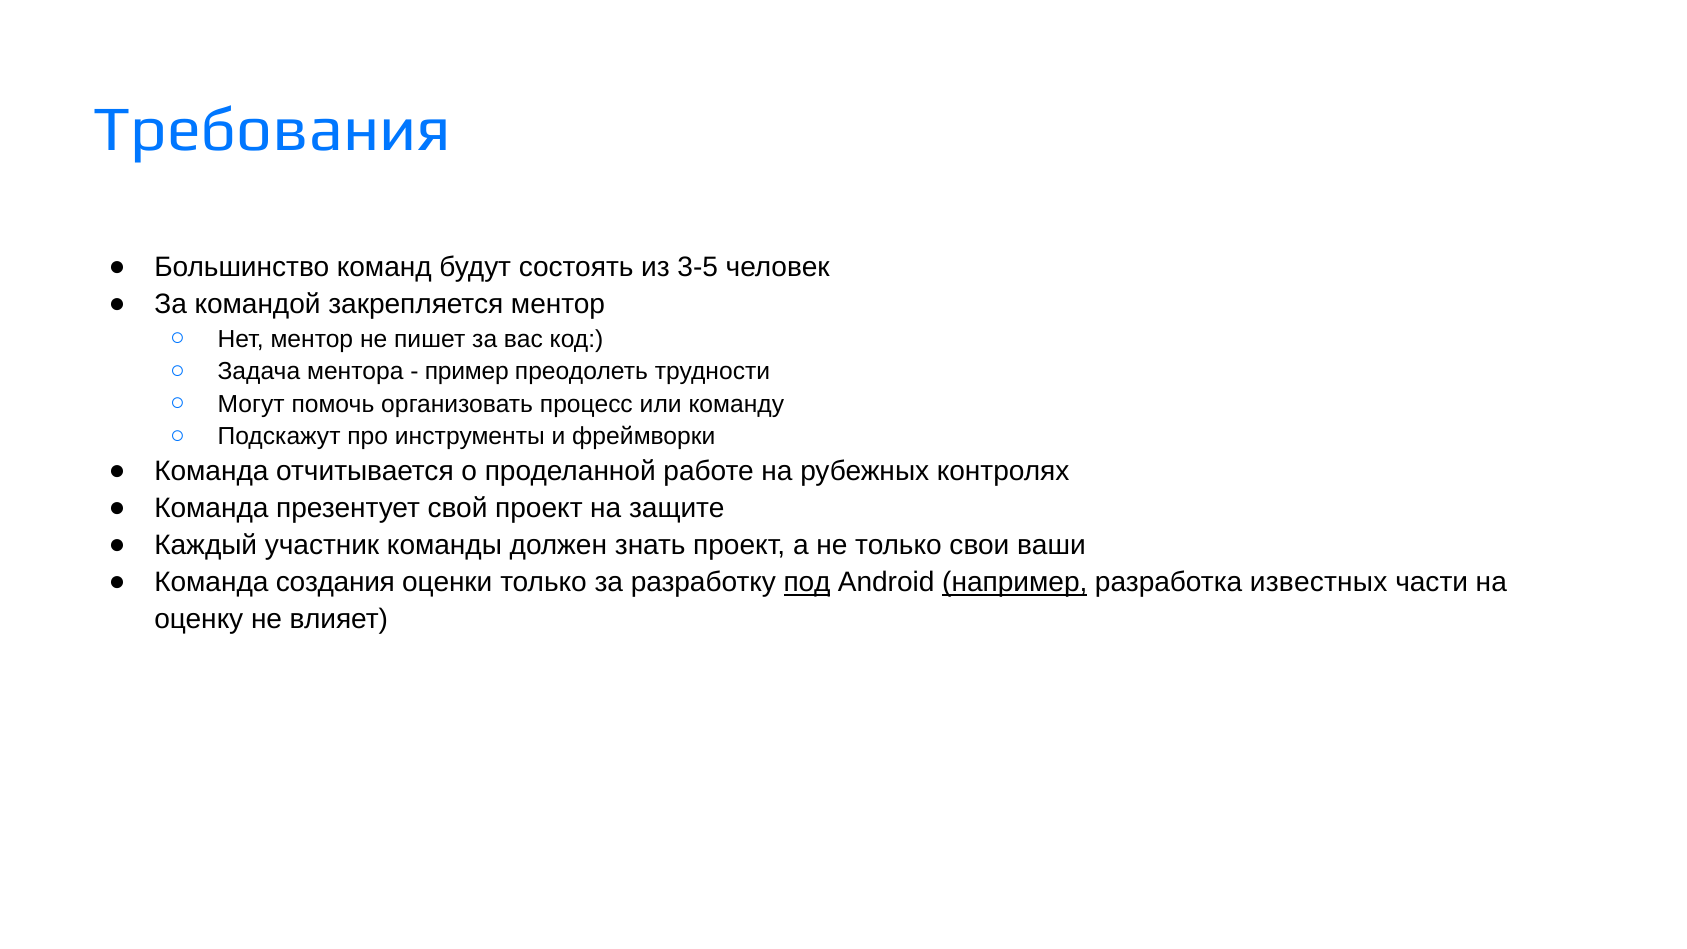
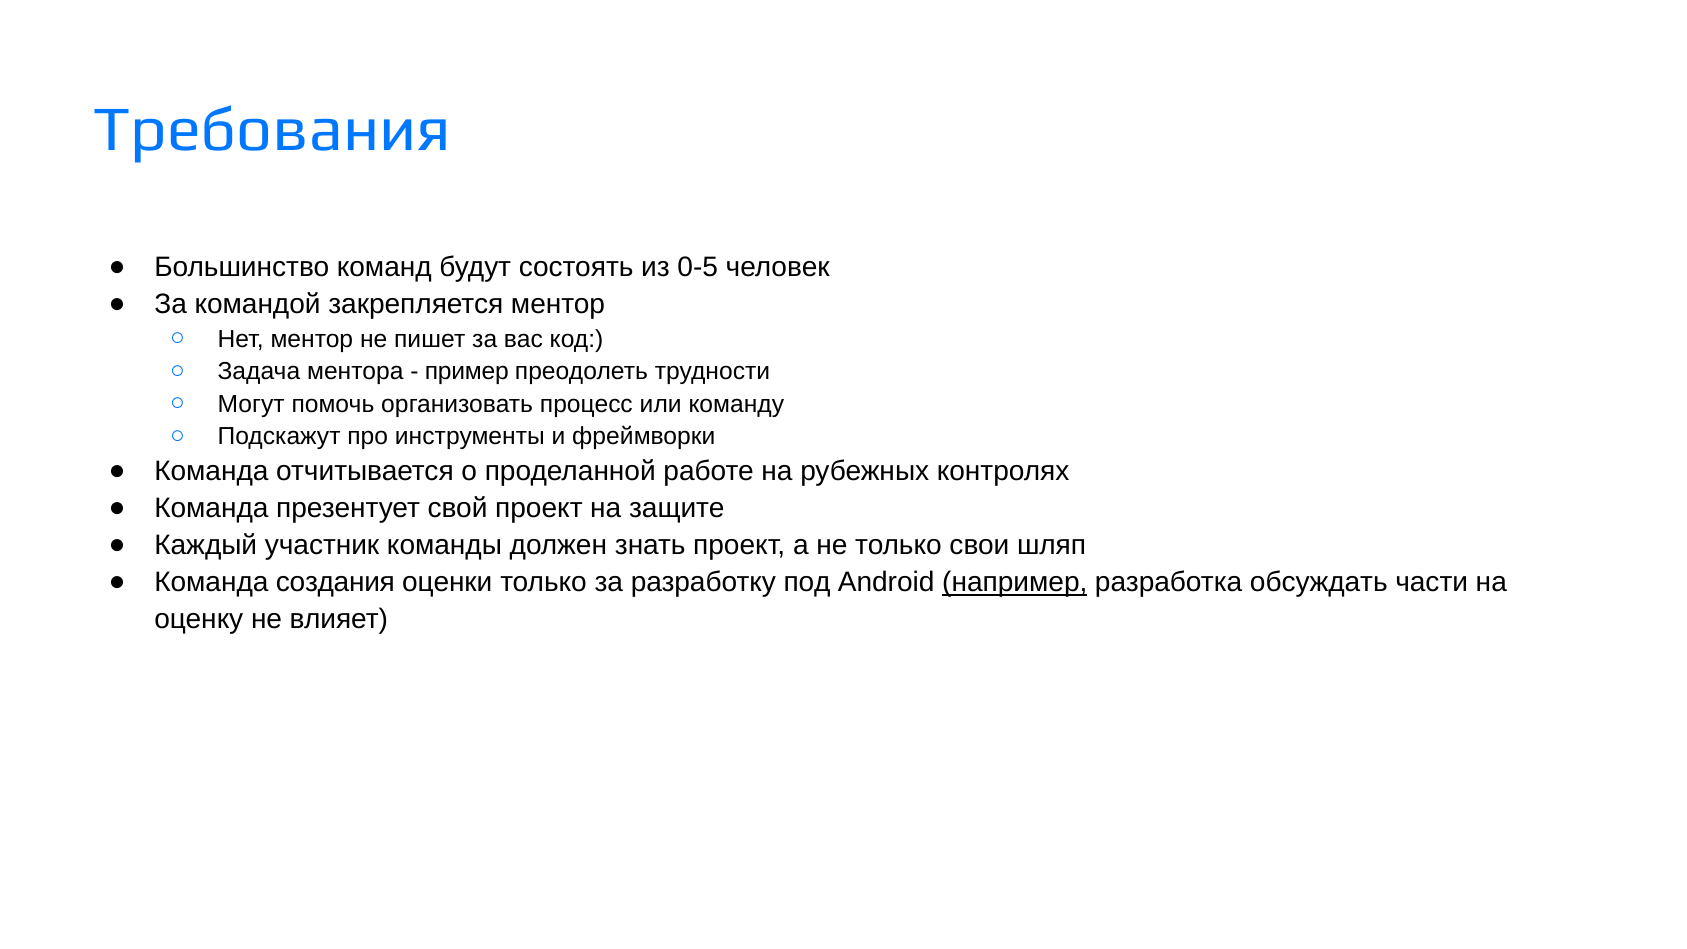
3-5: 3-5 -> 0-5 (698, 267)
ваши: ваши -> шляп (1052, 546)
под underline: present -> none (807, 583)
известных: известных -> обсуждать (1319, 583)
